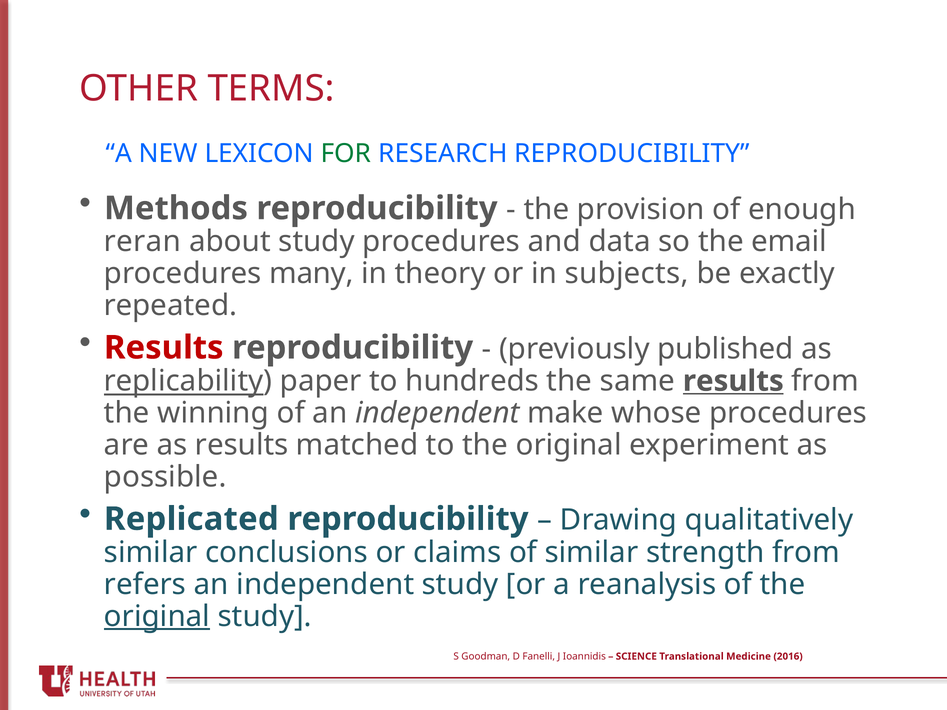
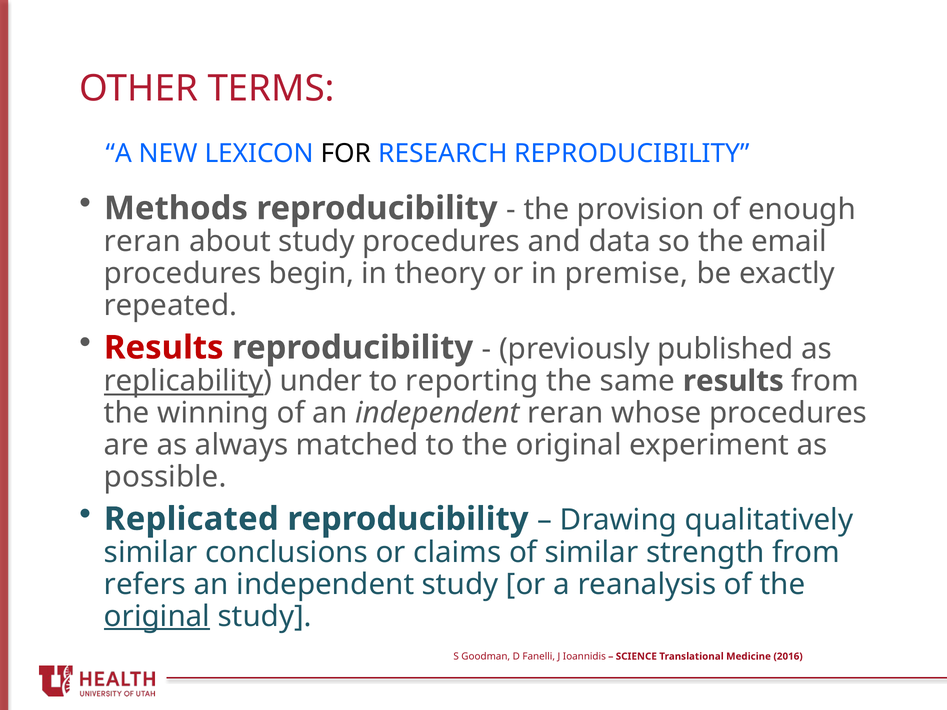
FOR colour: green -> black (346, 154)
many: many -> begin (311, 274)
subjects: subjects -> premise (627, 274)
paper: paper -> under (321, 381)
hundreds: hundreds -> reporting (472, 381)
results underline: present -> none (733, 381)
independent make: make -> reran (565, 413)
as results: results -> always (242, 445)
